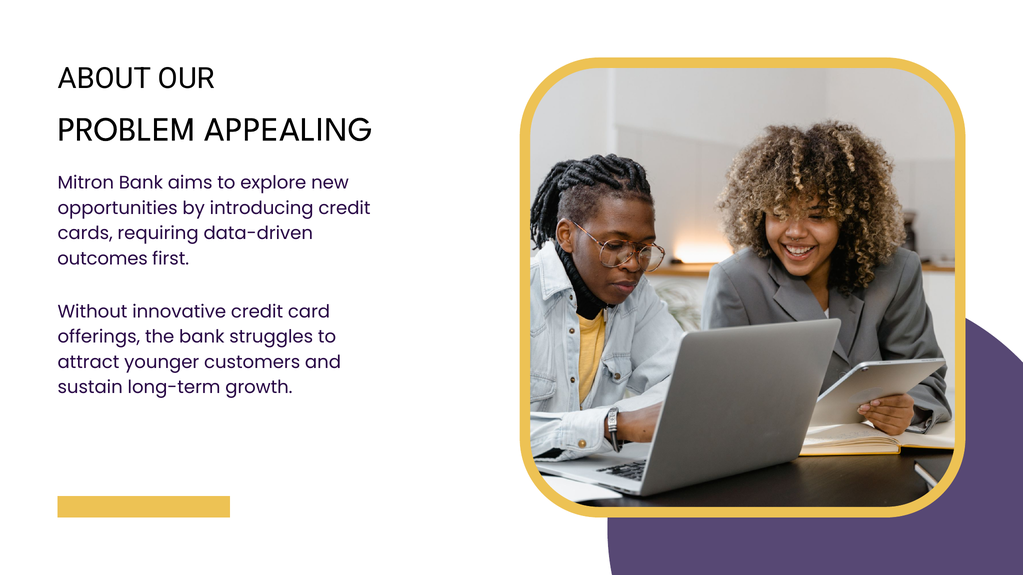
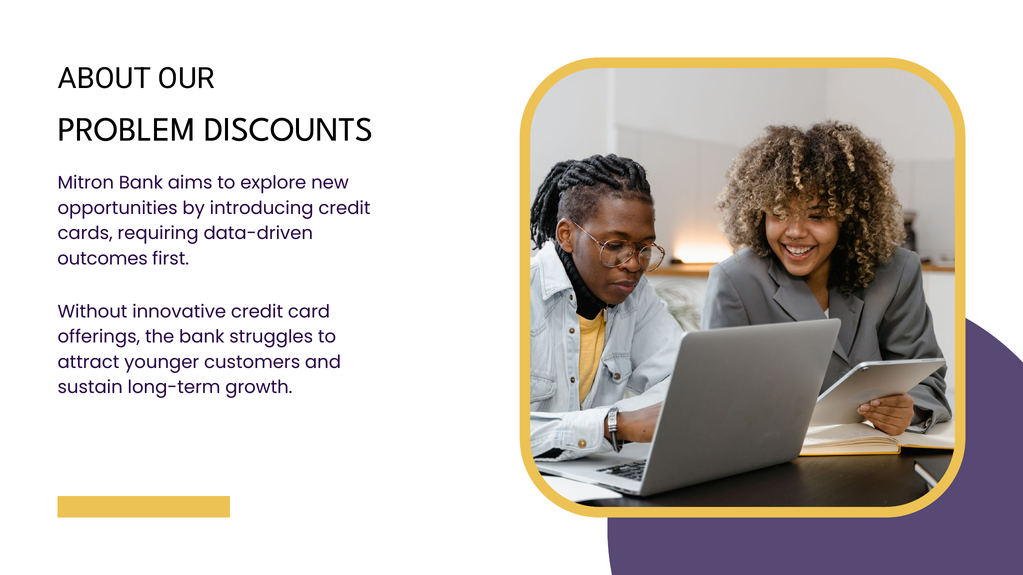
APPEALING: APPEALING -> DISCOUNTS (288, 130)
